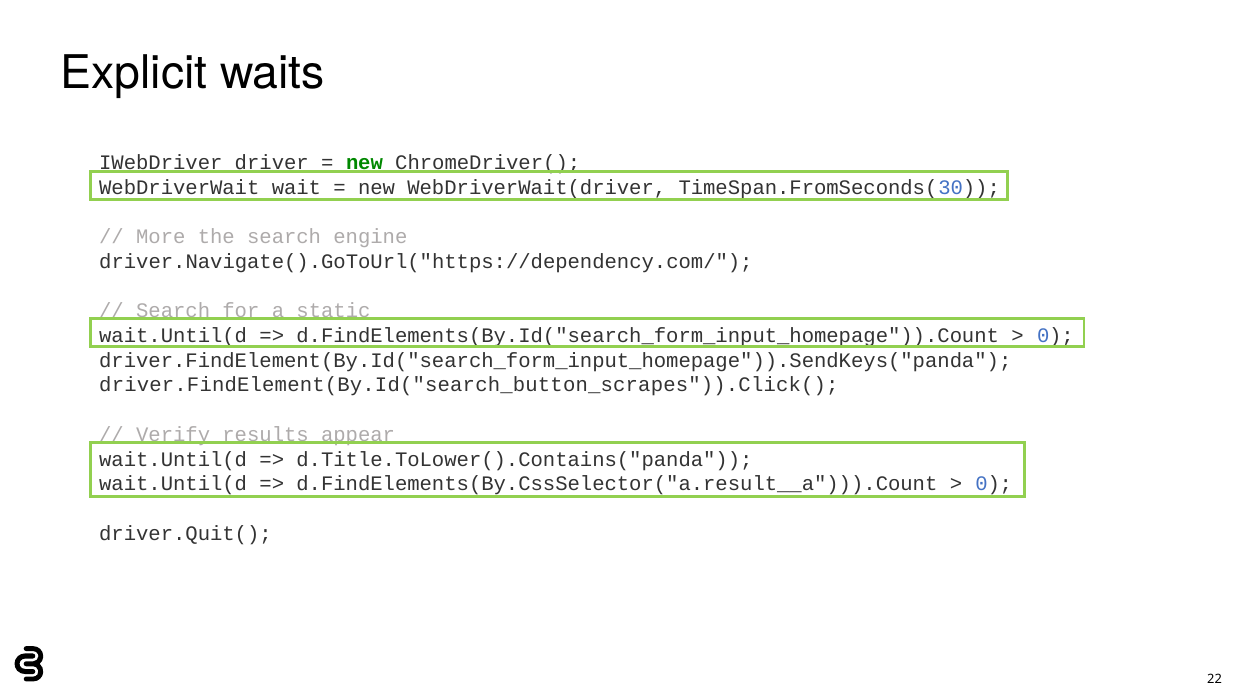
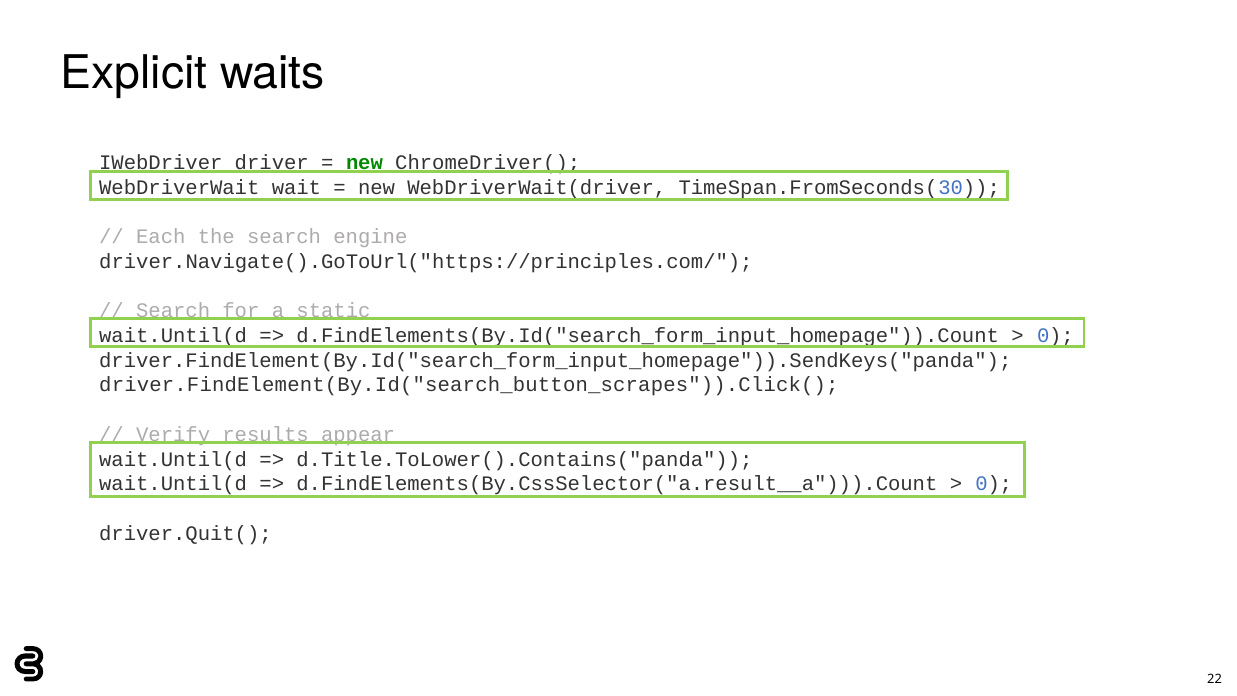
More: More -> Each (161, 237)
driver.Navigate().GoToUrl("https://dependency.com/: driver.Navigate().GoToUrl("https://dependency.com/ -> driver.Navigate().GoToUrl("https://principles.com/ (426, 261)
